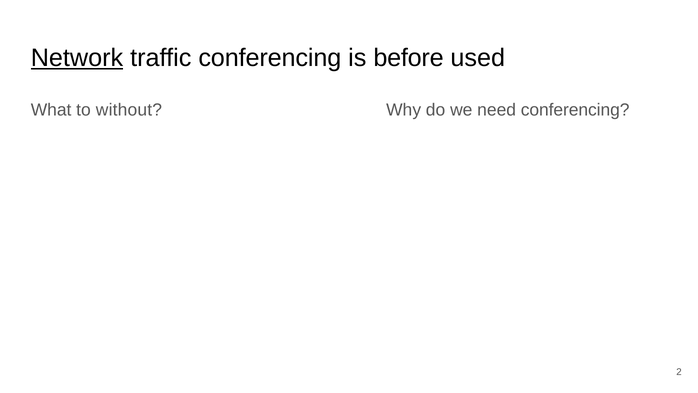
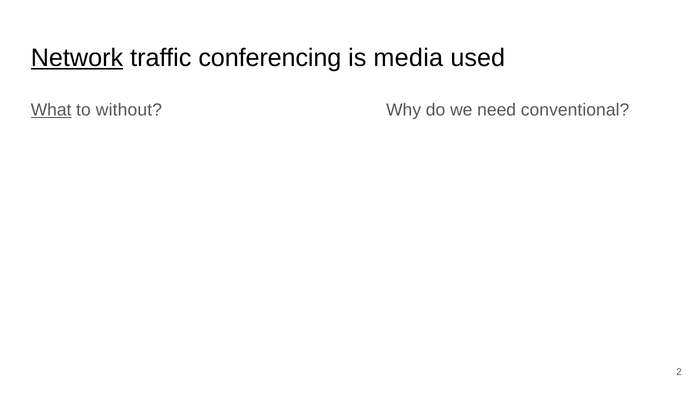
before: before -> media (408, 58)
What underline: none -> present (51, 110)
need conferencing: conferencing -> conventional (575, 110)
